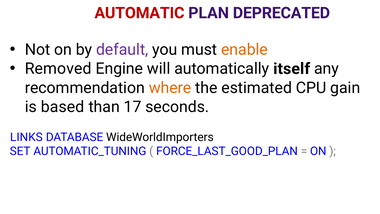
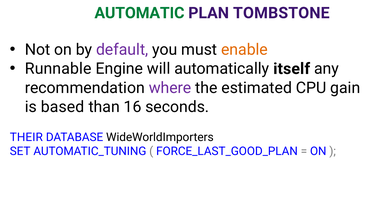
AUTOMATIC colour: red -> green (139, 13)
DEPRECATED: DEPRECATED -> TOMBSTONE (281, 13)
Removed: Removed -> Runnable (58, 69)
where colour: orange -> purple (170, 88)
17: 17 -> 16 (133, 107)
LINKS: LINKS -> THEIR (26, 137)
